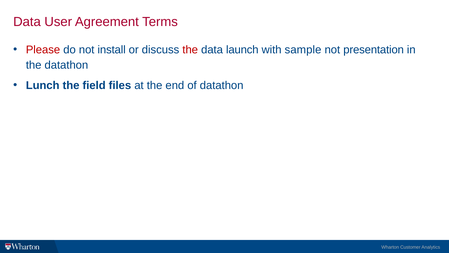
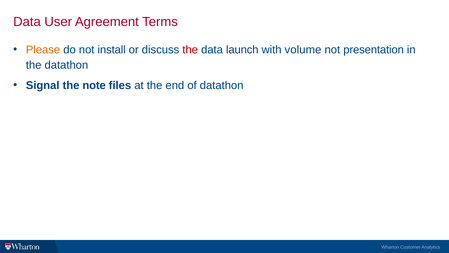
Please colour: red -> orange (43, 50)
sample: sample -> volume (303, 50)
Lunch: Lunch -> Signal (43, 85)
field: field -> note (94, 85)
